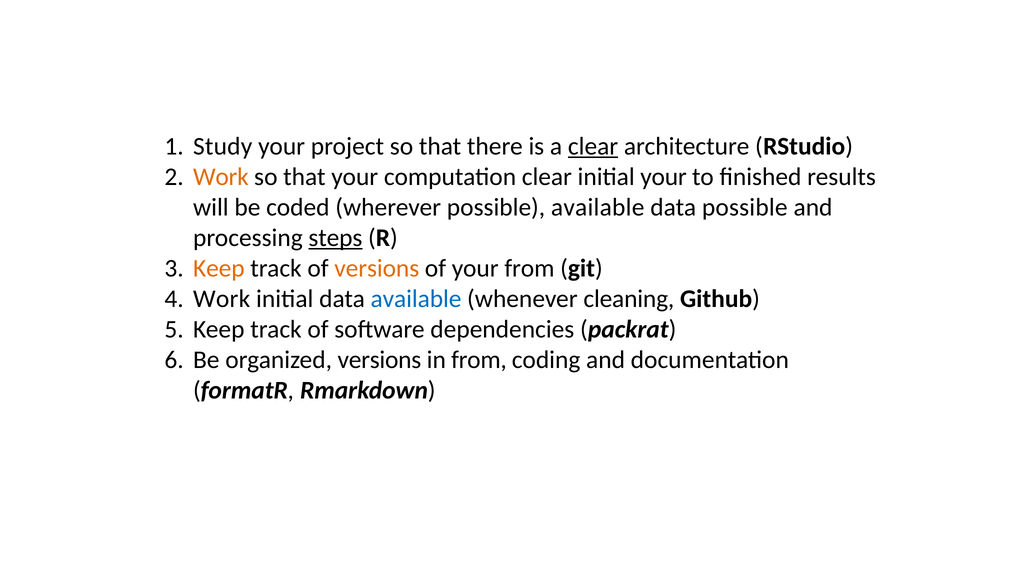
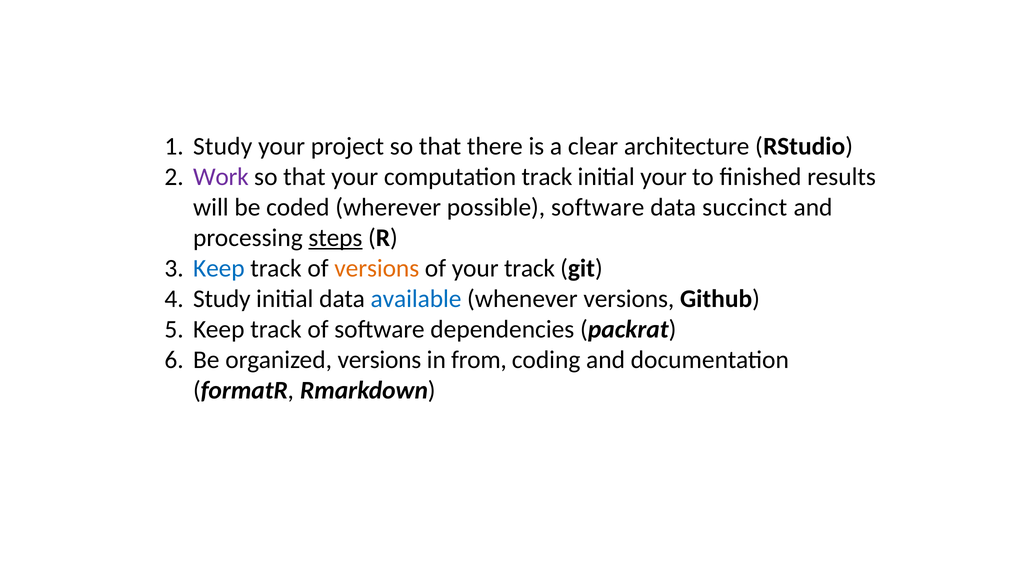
clear underline: present -> none (593, 146)
Work colour: orange -> purple (221, 177)
computation clear: clear -> track (547, 177)
possible available: available -> software (598, 208)
data possible: possible -> succinct (745, 208)
Keep colour: orange -> blue (219, 269)
your from: from -> track (530, 269)
Work: Work -> Study (222, 299)
whenever cleaning: cleaning -> versions (629, 299)
